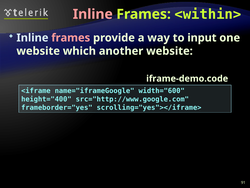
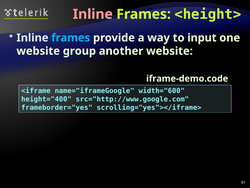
<within>: <within> -> <height> (208, 14)
frames colour: pink -> light blue (71, 38)
which: which -> group (79, 51)
